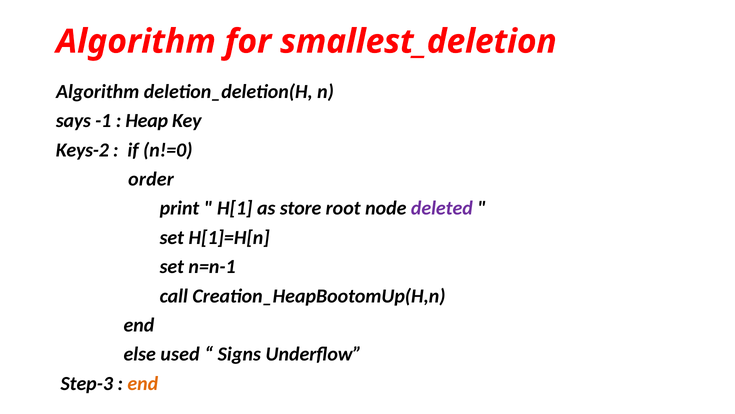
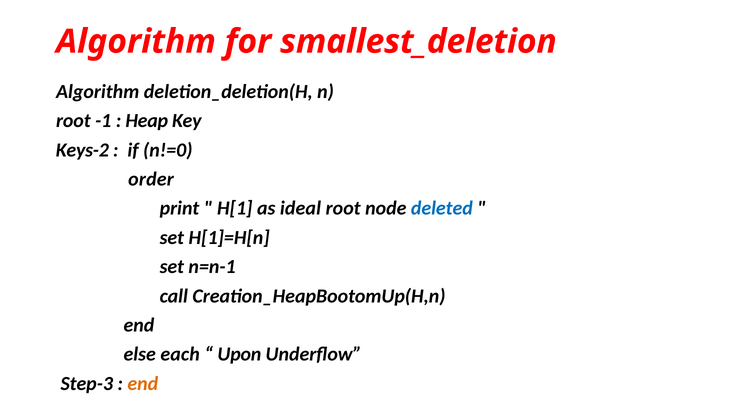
says: says -> root (73, 121)
store: store -> ideal (300, 208)
deleted colour: purple -> blue (442, 208)
used: used -> each (180, 354)
Signs: Signs -> Upon (239, 354)
